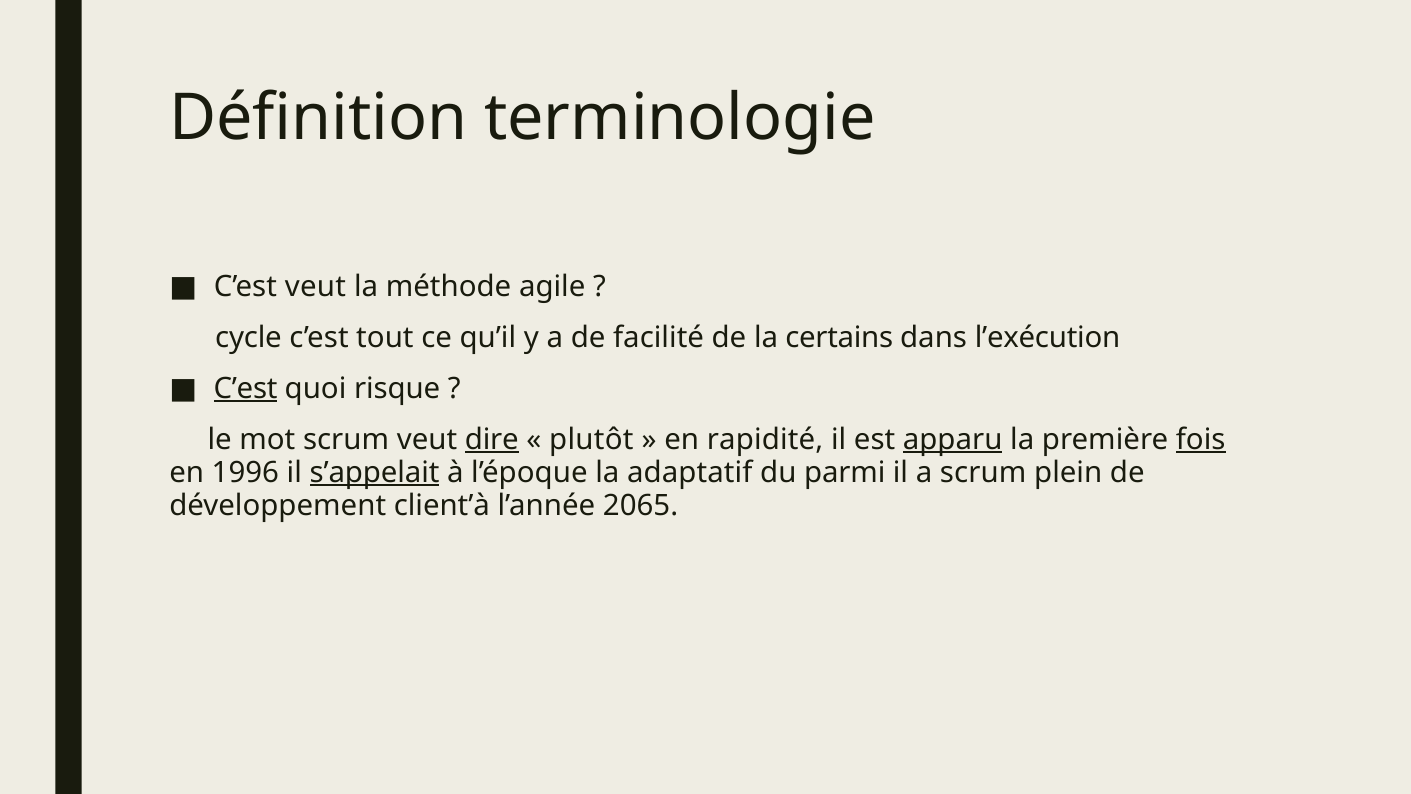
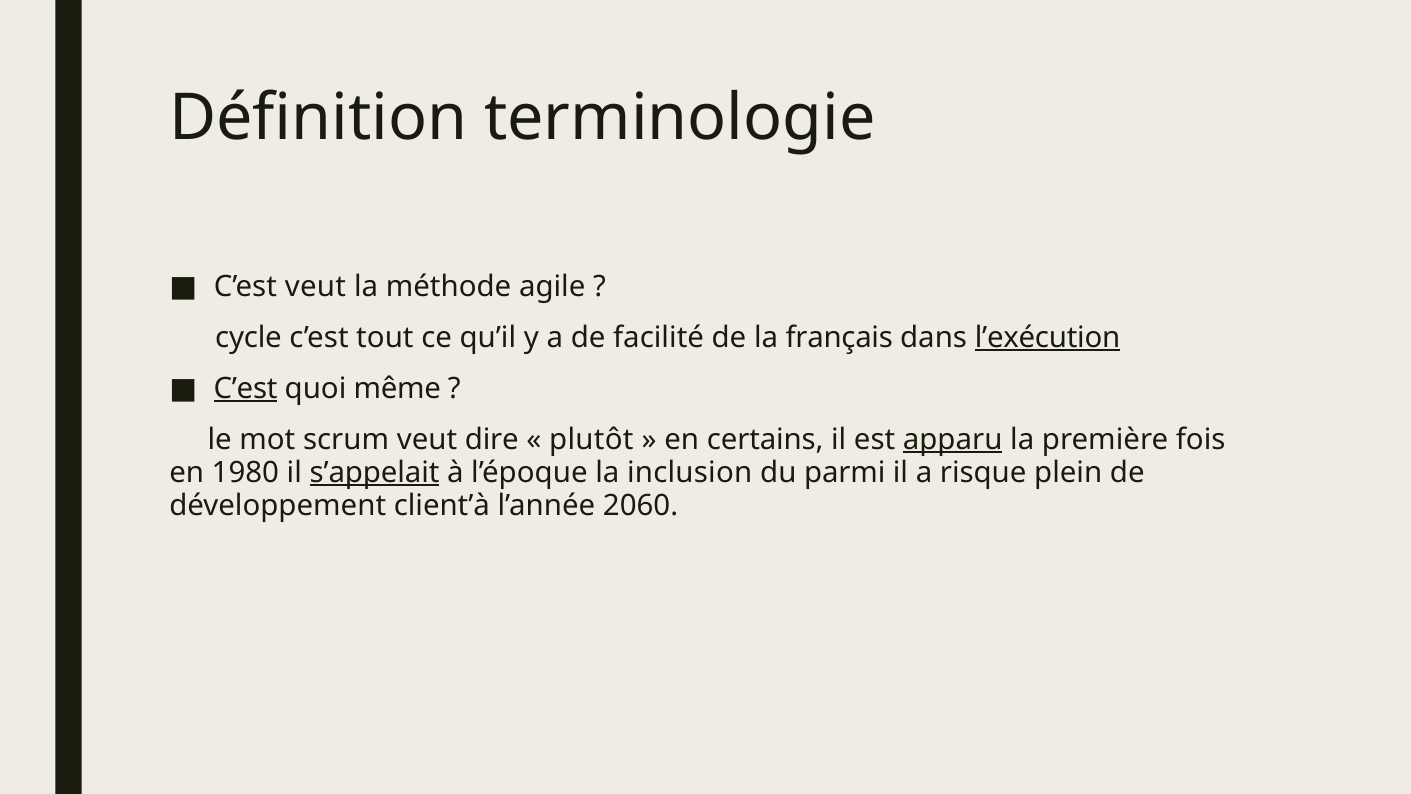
certains: certains -> français (839, 338)
l’exécution underline: none -> present (1047, 338)
risque: risque -> même (397, 388)
dire underline: present -> none (492, 439)
rapidité: rapidité -> certains (765, 439)
fois underline: present -> none (1201, 439)
1996: 1996 -> 1980 (245, 472)
adaptatif: adaptatif -> inclusion (690, 472)
a scrum: scrum -> risque (983, 472)
2065: 2065 -> 2060 (641, 505)
